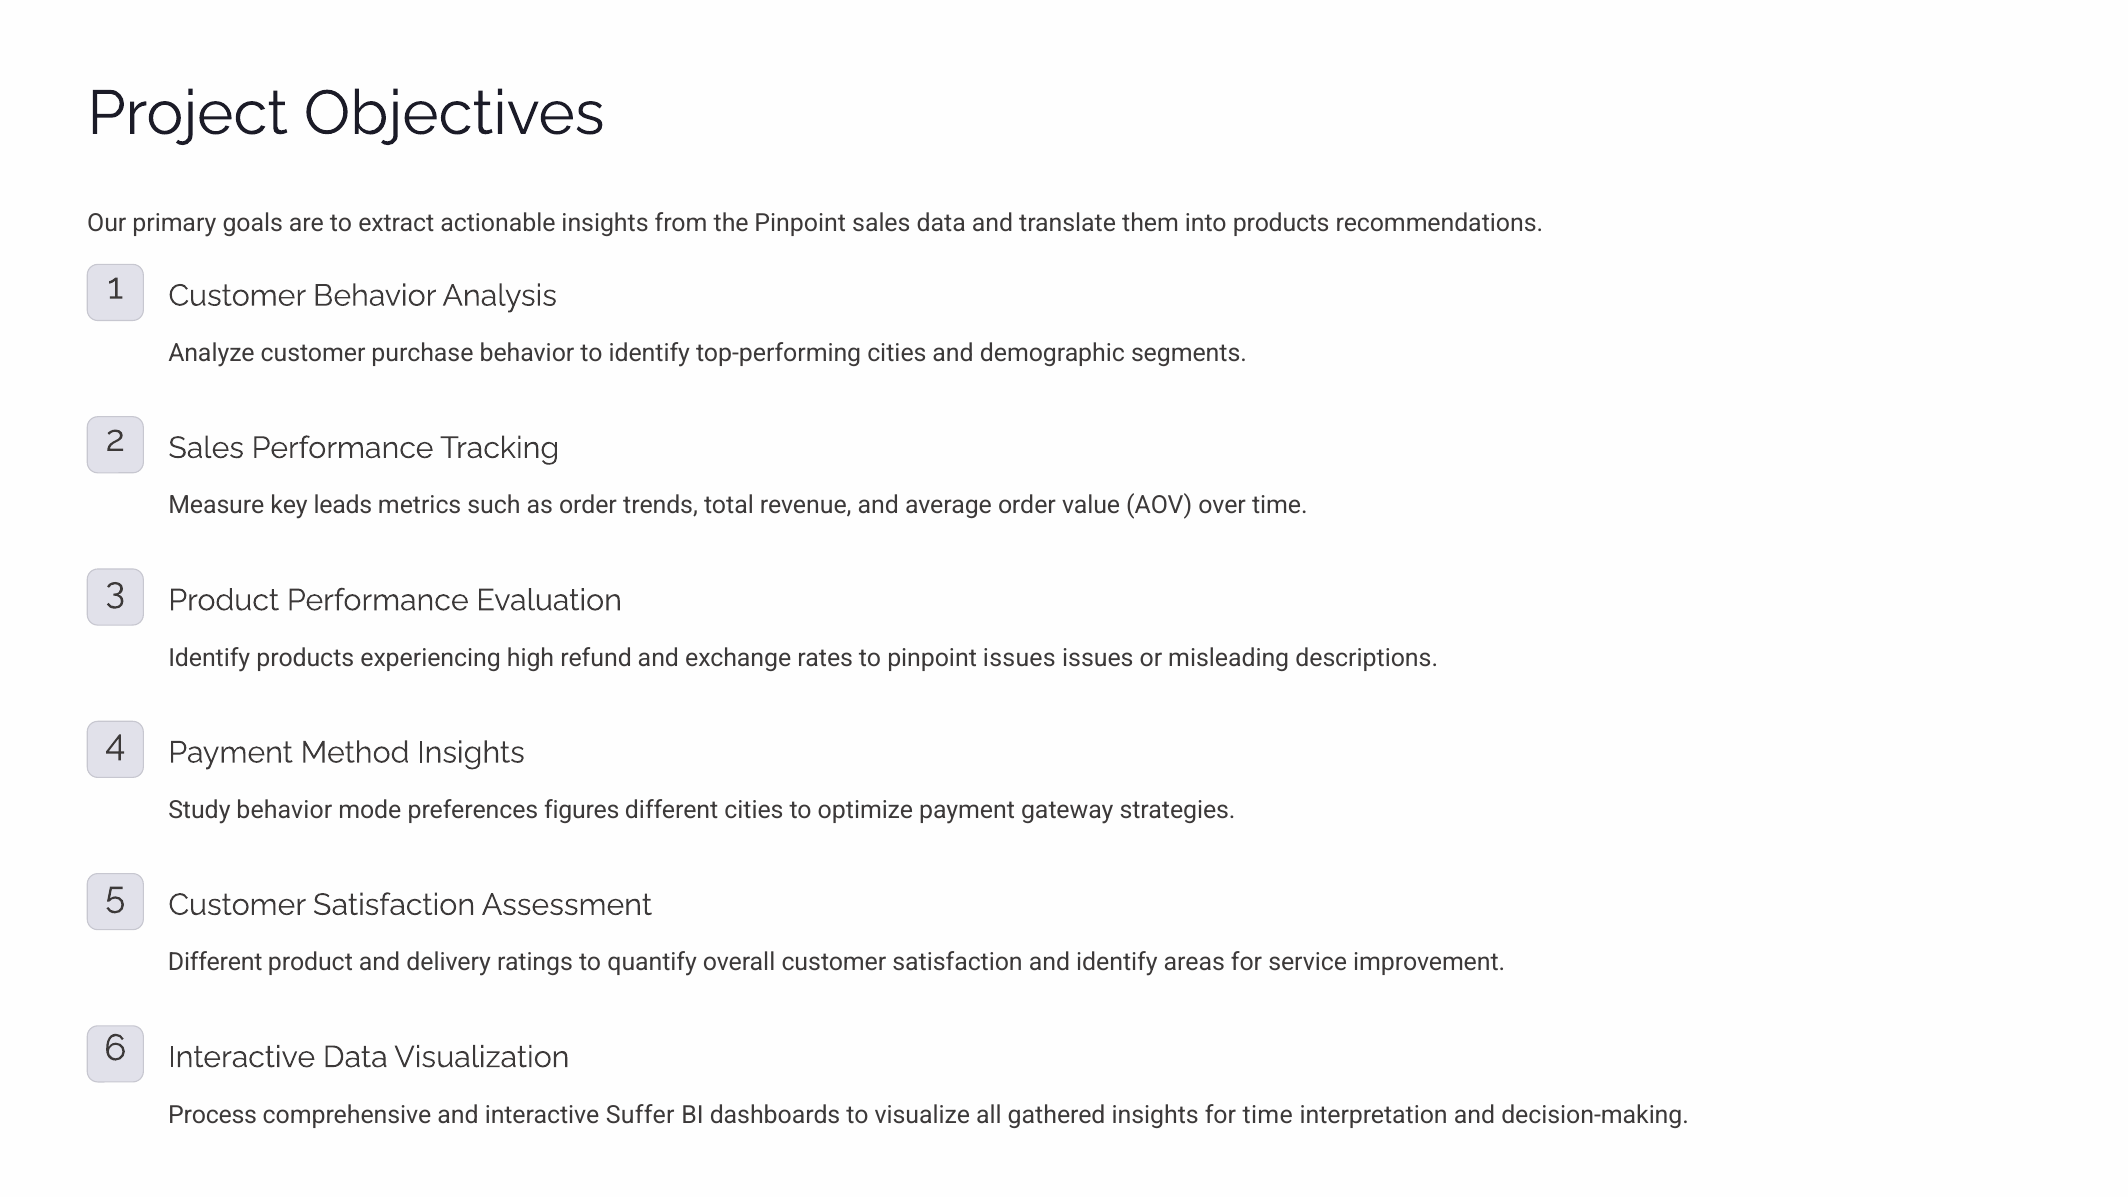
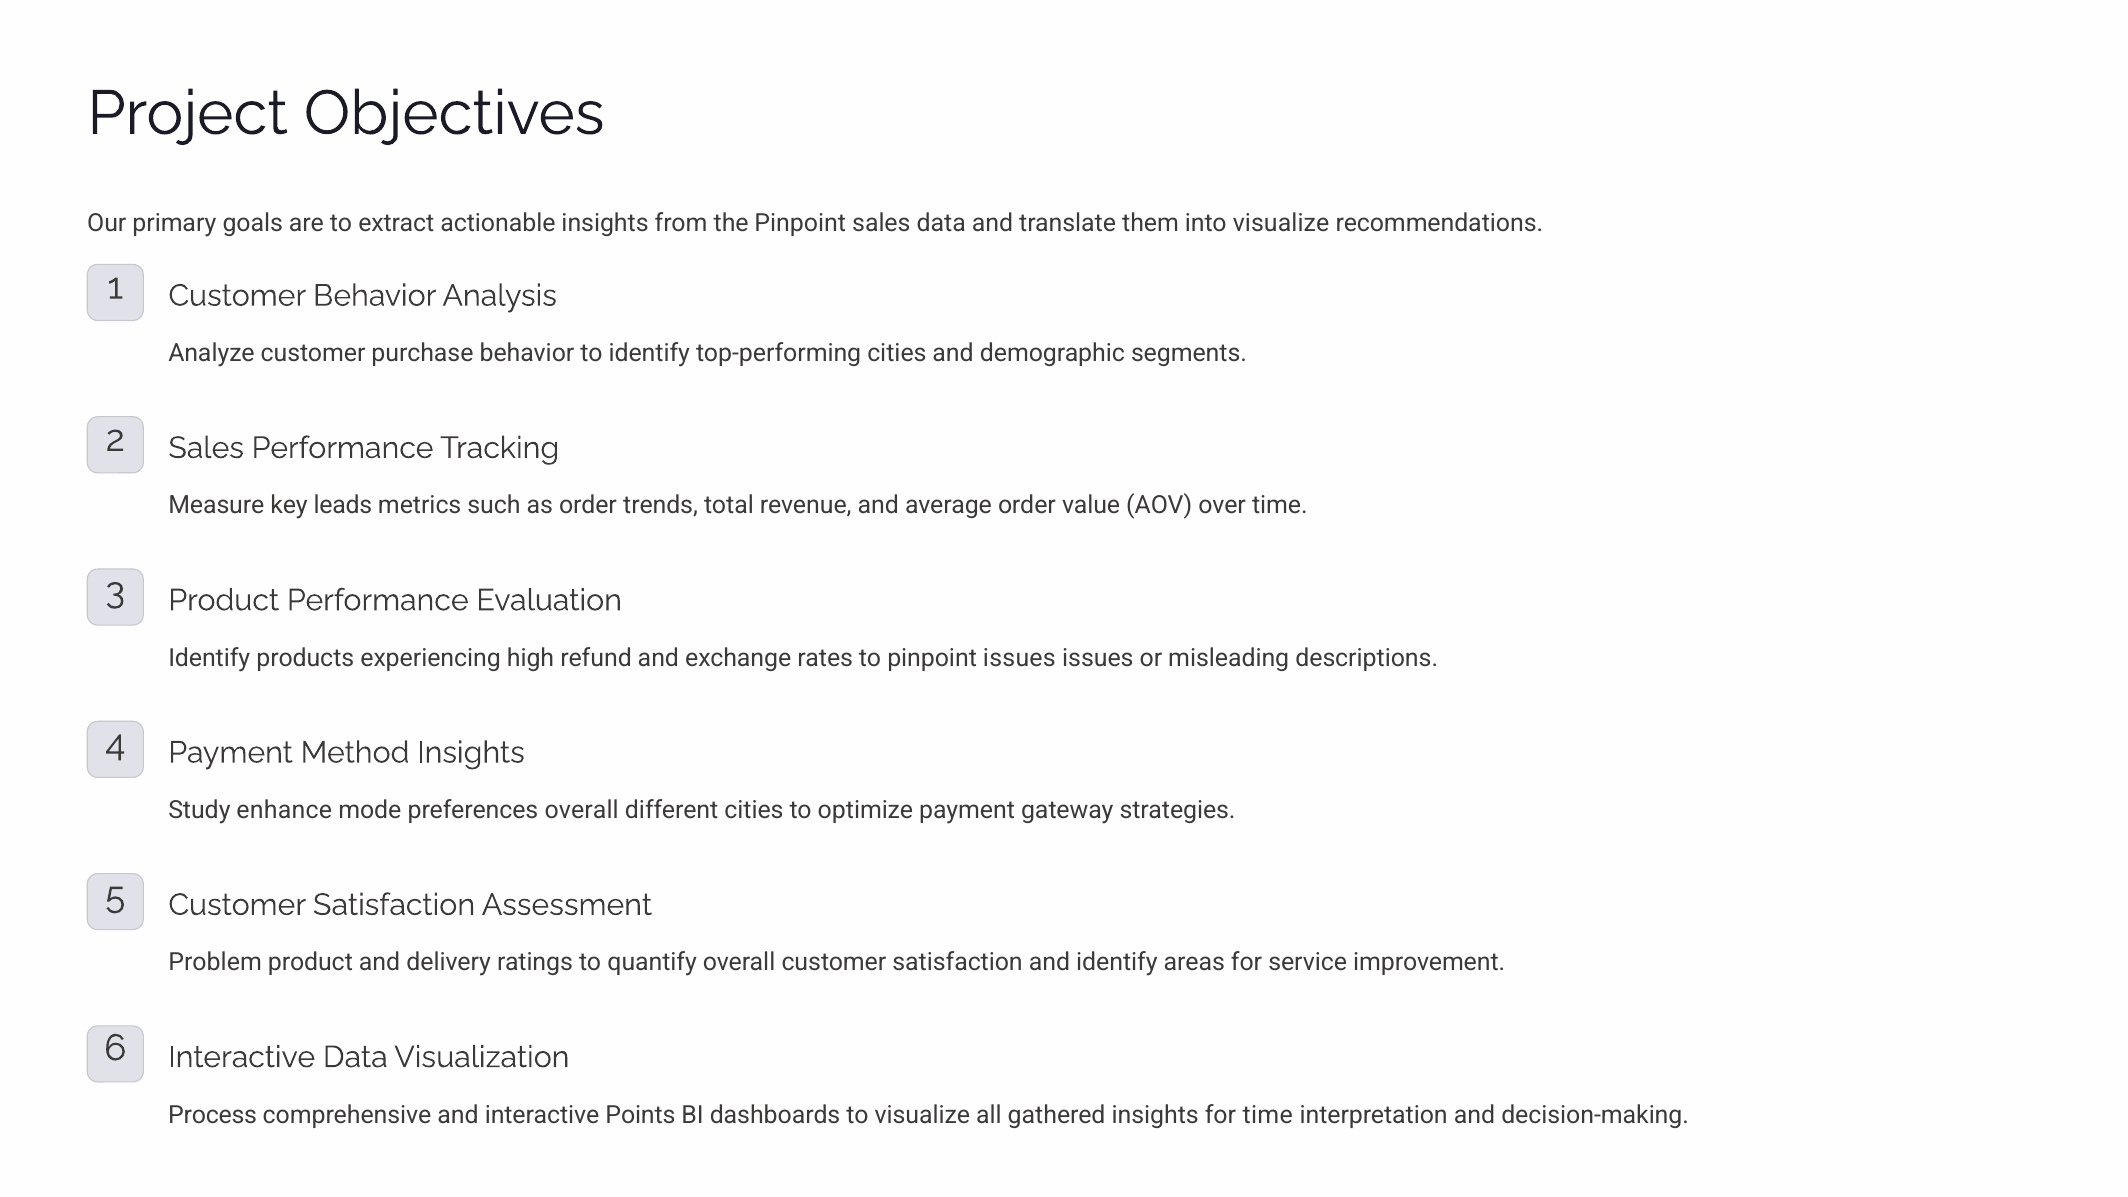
into products: products -> visualize (1281, 223)
Study behavior: behavior -> enhance (284, 810)
preferences figures: figures -> overall (582, 810)
Different: Different -> Problem (215, 963)
Suffer: Suffer -> Points (640, 1115)
